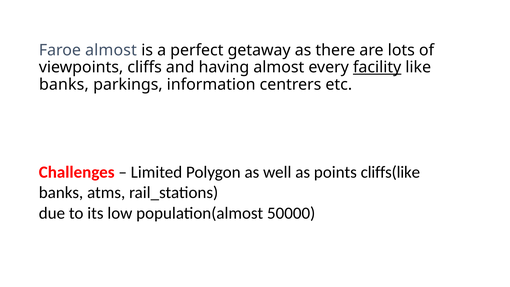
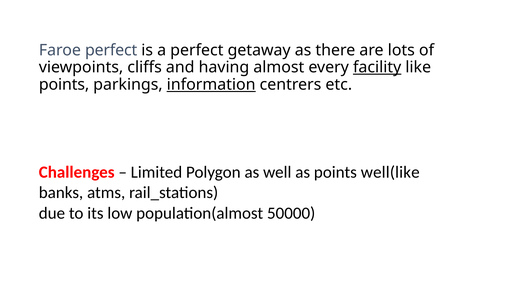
Faroe almost: almost -> perfect (111, 50)
banks: banks -> points (64, 84)
information underline: none -> present (211, 84)
cliffs(like: cliffs(like -> well(like (390, 172)
